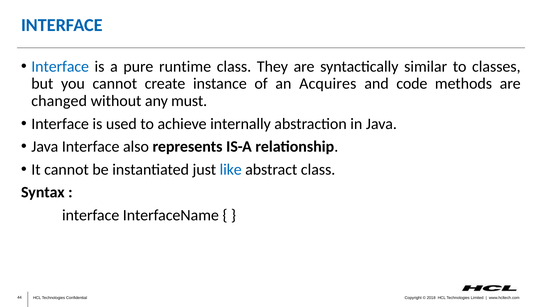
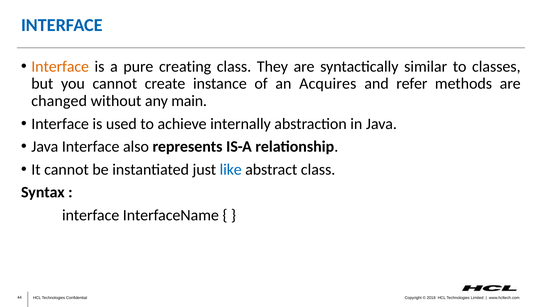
Interface colour: blue -> orange (60, 67)
runtime: runtime -> creating (185, 67)
code: code -> refer (412, 84)
must: must -> main (189, 101)
